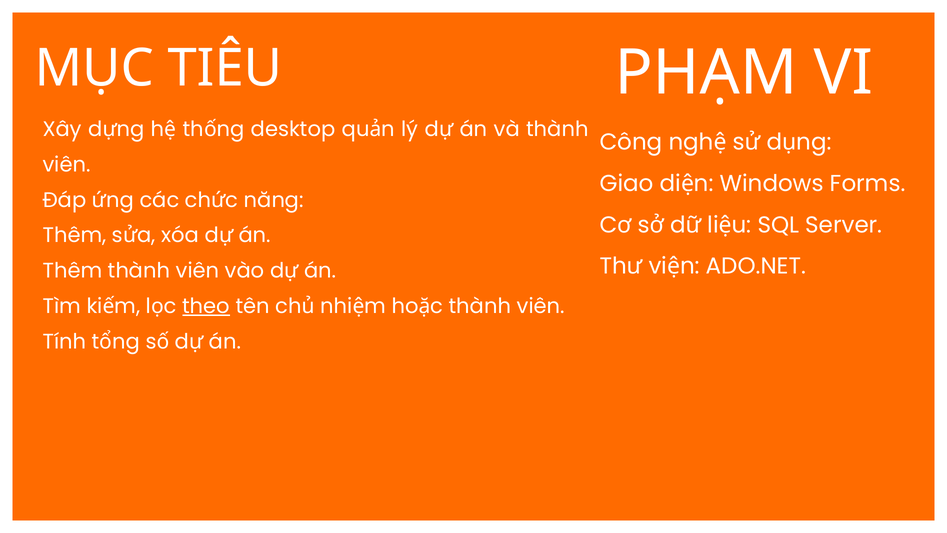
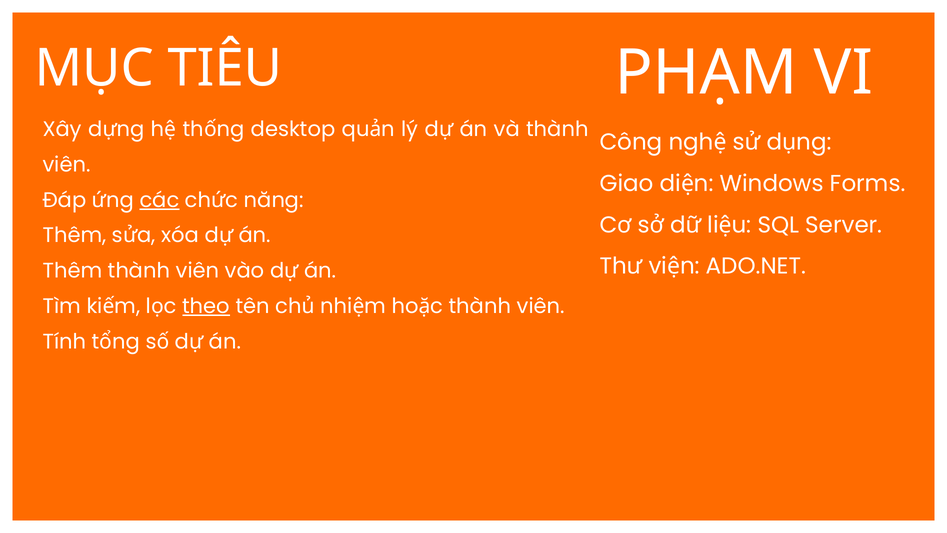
các underline: none -> present (159, 200)
